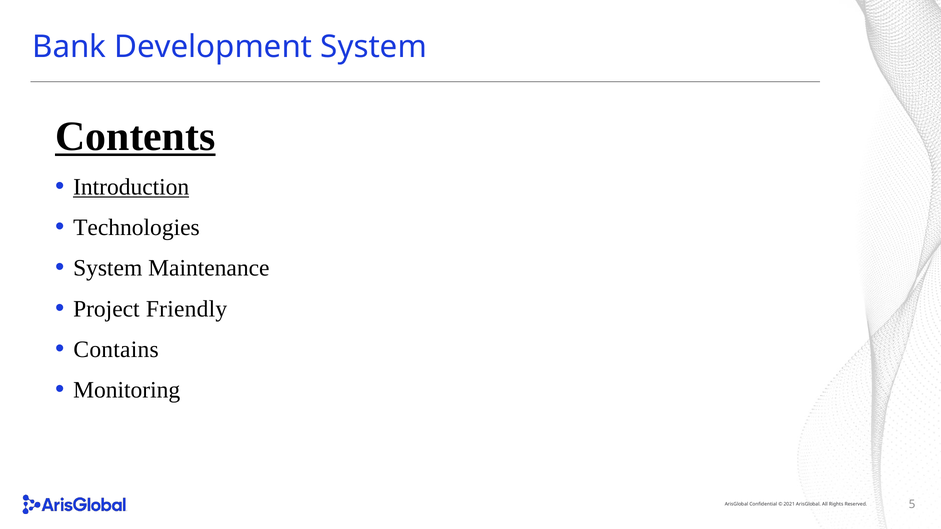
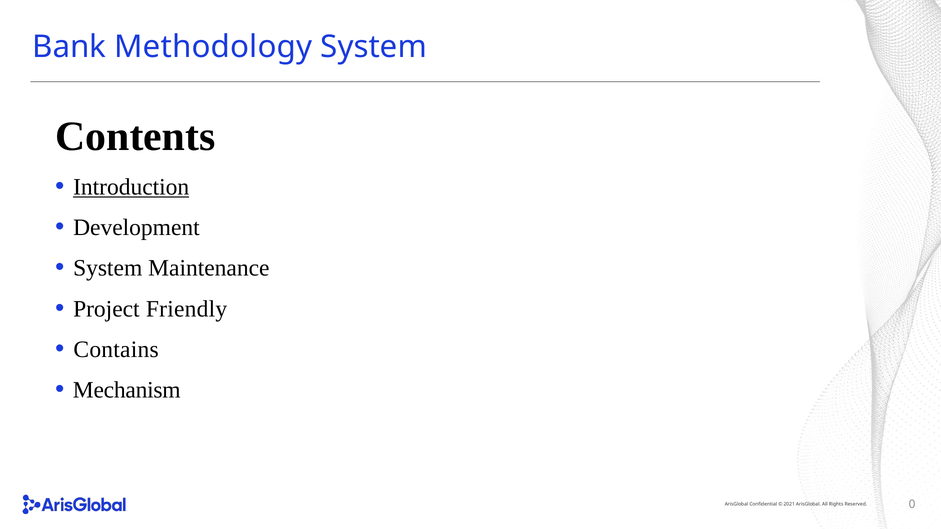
Development: Development -> Methodology (213, 47)
Contents underline: present -> none (135, 137)
Technologies: Technologies -> Development (136, 228)
Monitoring: Monitoring -> Mechanism (127, 390)
5: 5 -> 0 (912, 505)
